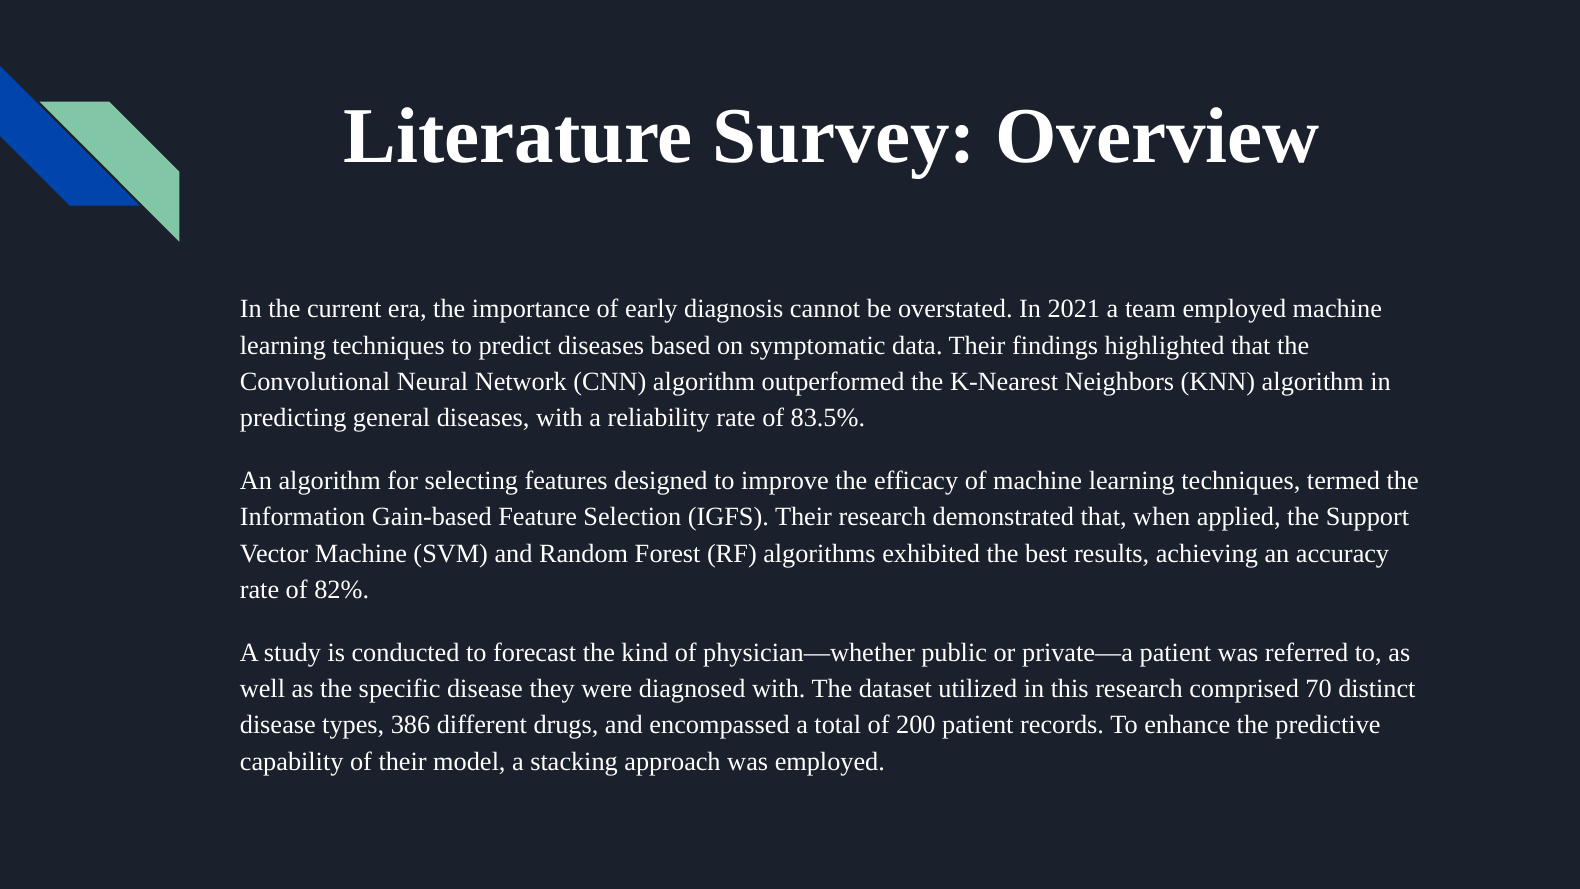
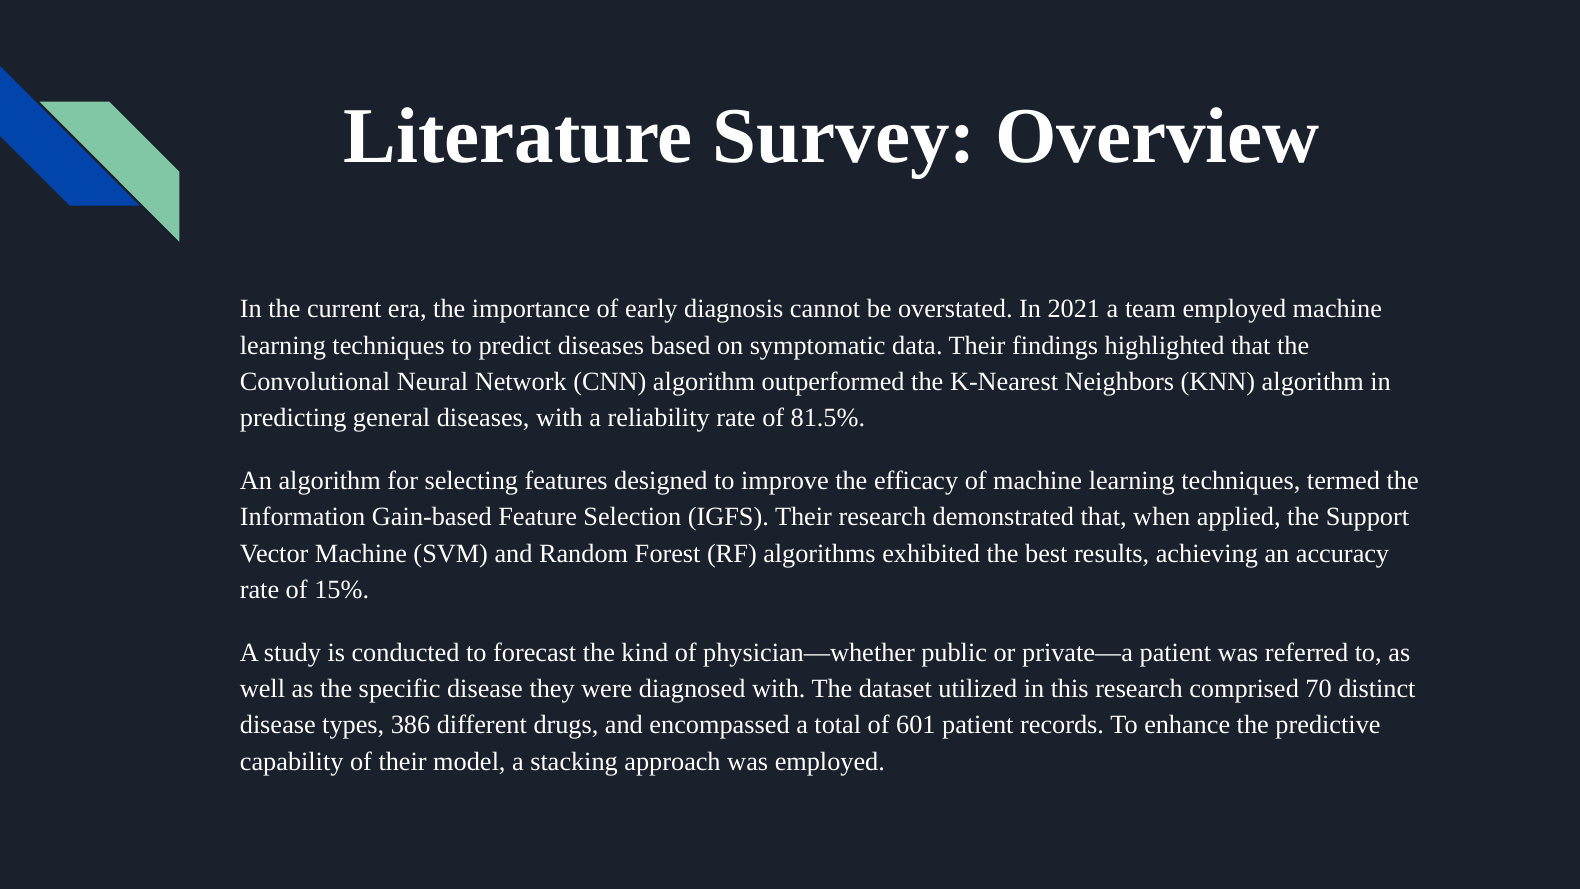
83.5%: 83.5% -> 81.5% (828, 418)
82%: 82% -> 15% (342, 590)
200: 200 -> 601 (916, 725)
